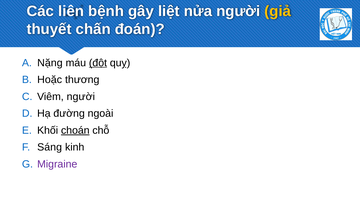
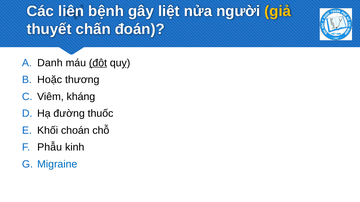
Nặng: Nặng -> Danh (50, 63)
Viêm người: người -> kháng (81, 97)
ngoài: ngoài -> thuốc (101, 114)
choán underline: present -> none (75, 131)
Sáng: Sáng -> Phẫu (50, 148)
Migraine colour: purple -> blue (57, 165)
